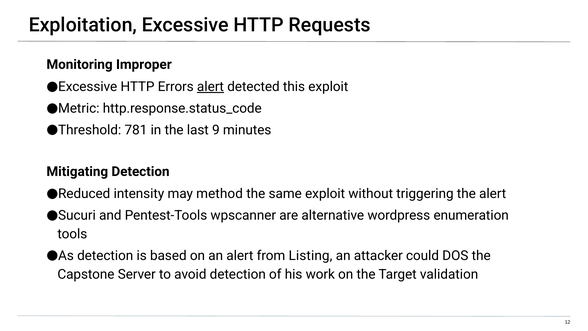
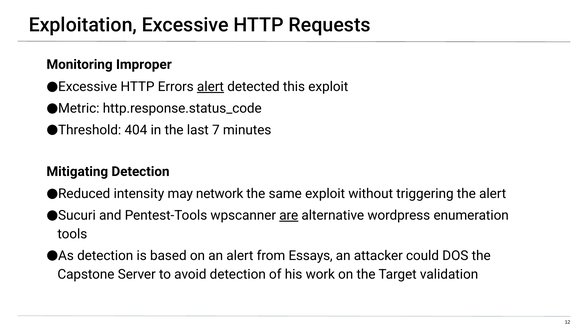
781: 781 -> 404 (136, 130)
9: 9 -> 7 (216, 130)
method: method -> network (220, 194)
are underline: none -> present (289, 215)
Listing: Listing -> Essays (311, 255)
